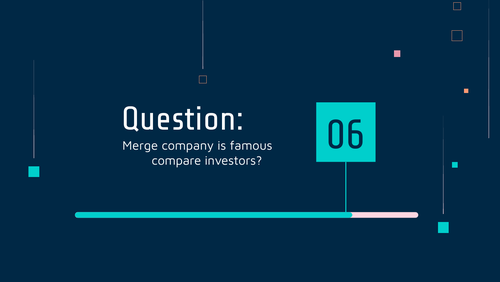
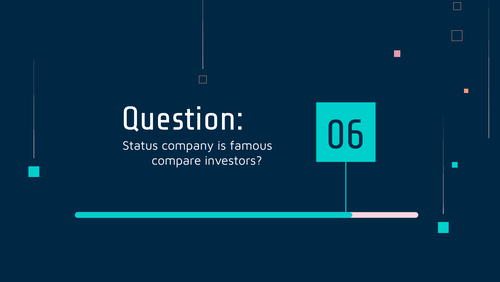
Merge: Merge -> Status (140, 145)
